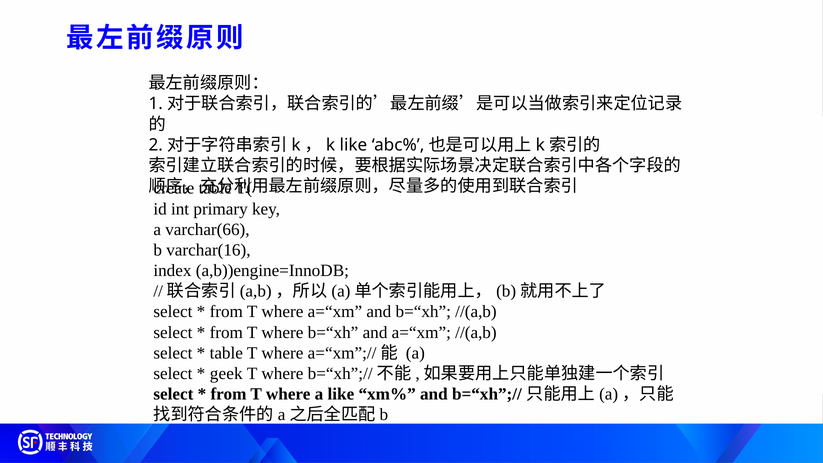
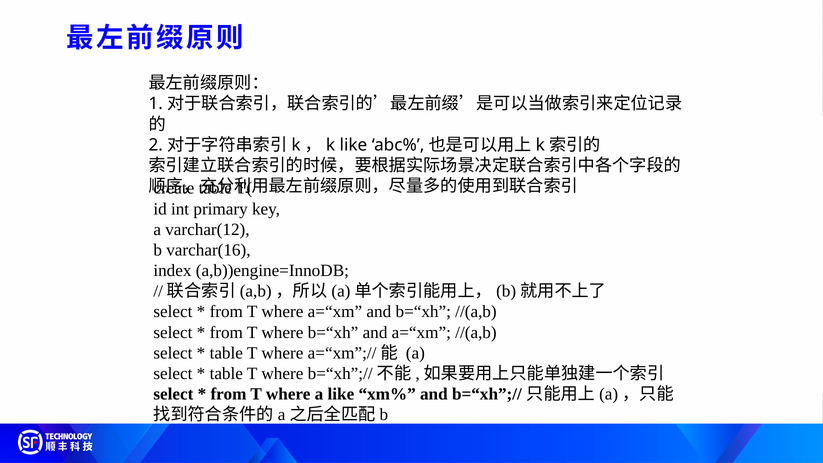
varchar(66: varchar(66 -> varchar(12 (207, 229)
geek: geek -> table (226, 373)
